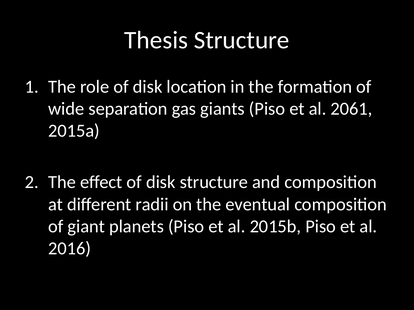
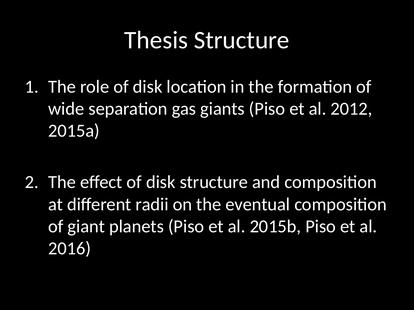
2061: 2061 -> 2012 (351, 109)
